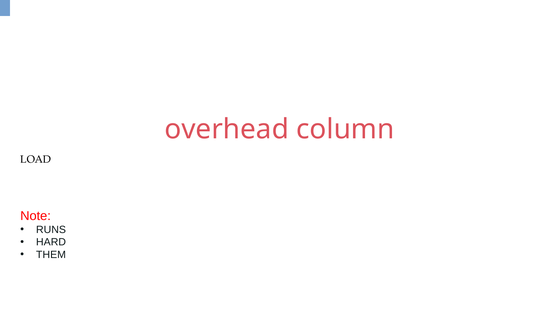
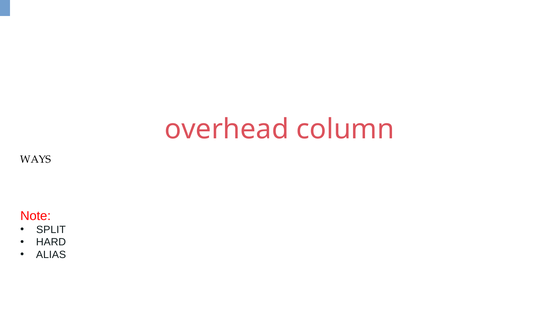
LOAD: LOAD -> WAYS (36, 160)
RUNS: RUNS -> SPLIT (51, 230)
THEM: THEM -> ALIAS (51, 255)
